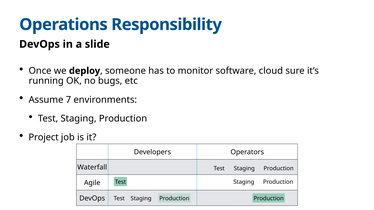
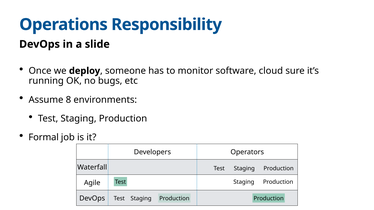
7: 7 -> 8 (68, 100)
Project: Project -> Formal (44, 138)
